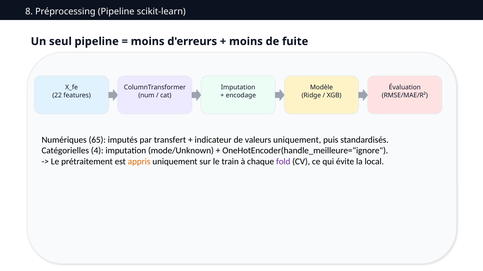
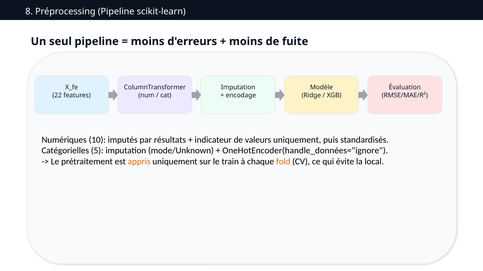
65: 65 -> 10 (97, 140)
transfert: transfert -> résultats (170, 140)
4: 4 -> 5 (97, 151)
OneHotEncoder(handle_meilleure="ignore: OneHotEncoder(handle_meilleure="ignore -> OneHotEncoder(handle_données="ignore (305, 151)
fold colour: purple -> orange (283, 162)
